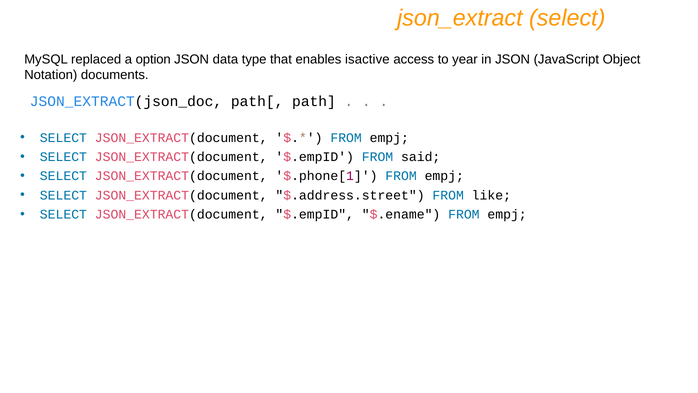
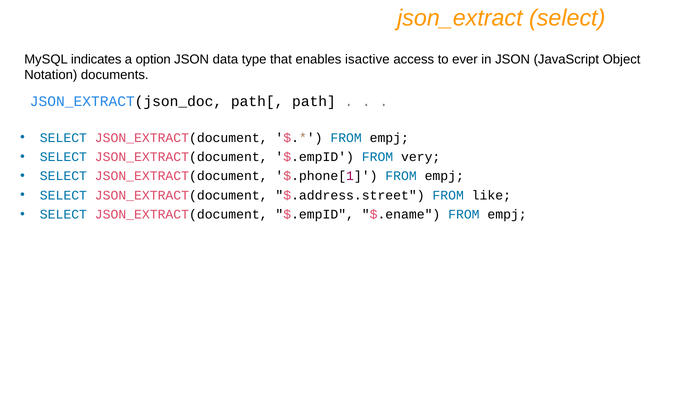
replaced: replaced -> indicates (96, 59)
year: year -> ever (465, 59)
said: said -> very (421, 157)
